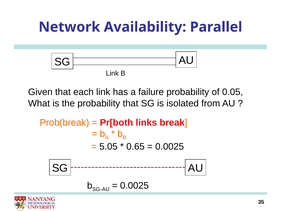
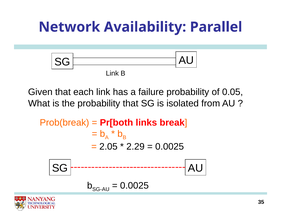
5.05: 5.05 -> 2.05 (108, 146)
0.65: 0.65 -> 2.29 (135, 146)
